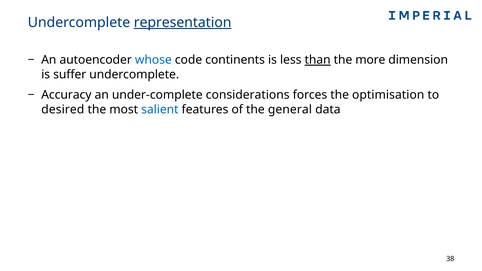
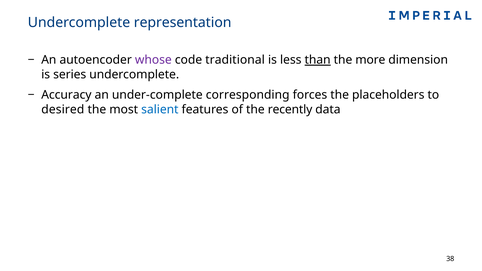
representation underline: present -> none (183, 23)
whose colour: blue -> purple (153, 60)
continents: continents -> traditional (235, 60)
suffer: suffer -> series (70, 74)
considerations: considerations -> corresponding (248, 95)
optimisation: optimisation -> placeholders (388, 95)
general: general -> recently (290, 109)
